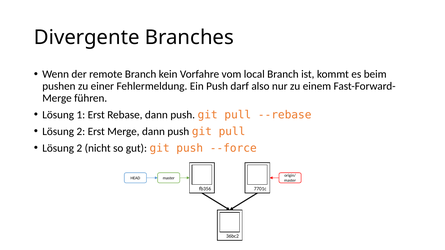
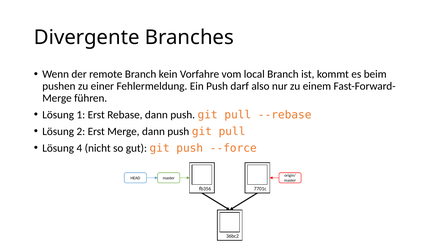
2: 2 -> 4 (79, 148)
